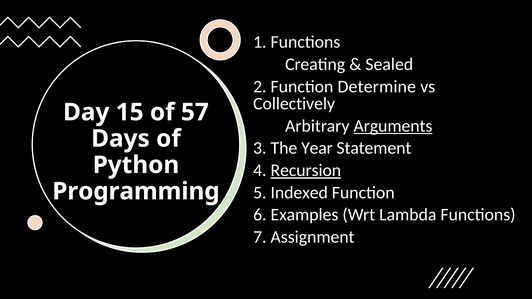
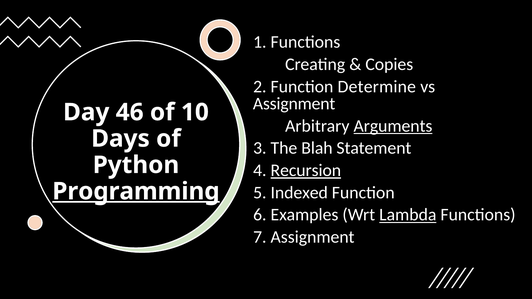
Sealed: Sealed -> Copies (389, 64)
Collectively: Collectively -> Assignment (294, 104)
15: 15 -> 46 (130, 112)
57: 57 -> 10 (195, 112)
Year: Year -> Blah (317, 148)
Programming underline: none -> present (136, 191)
Lambda underline: none -> present (408, 215)
